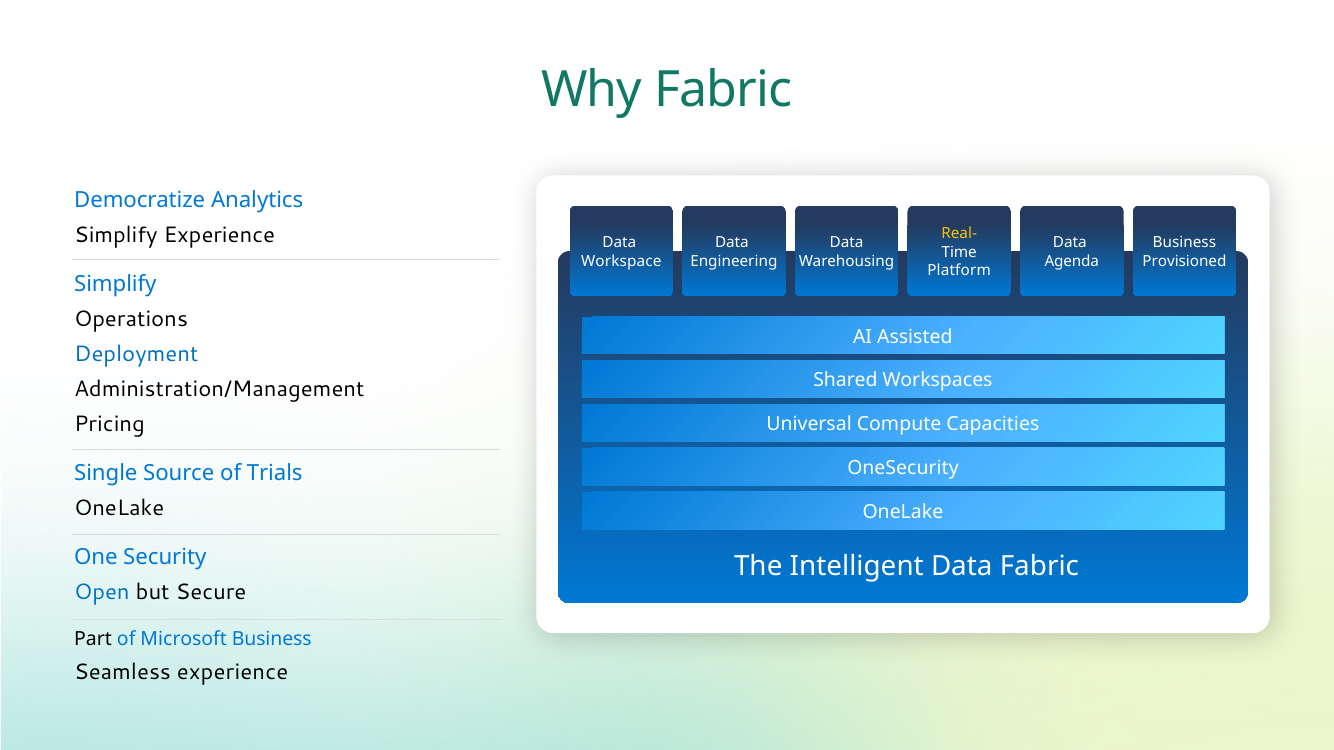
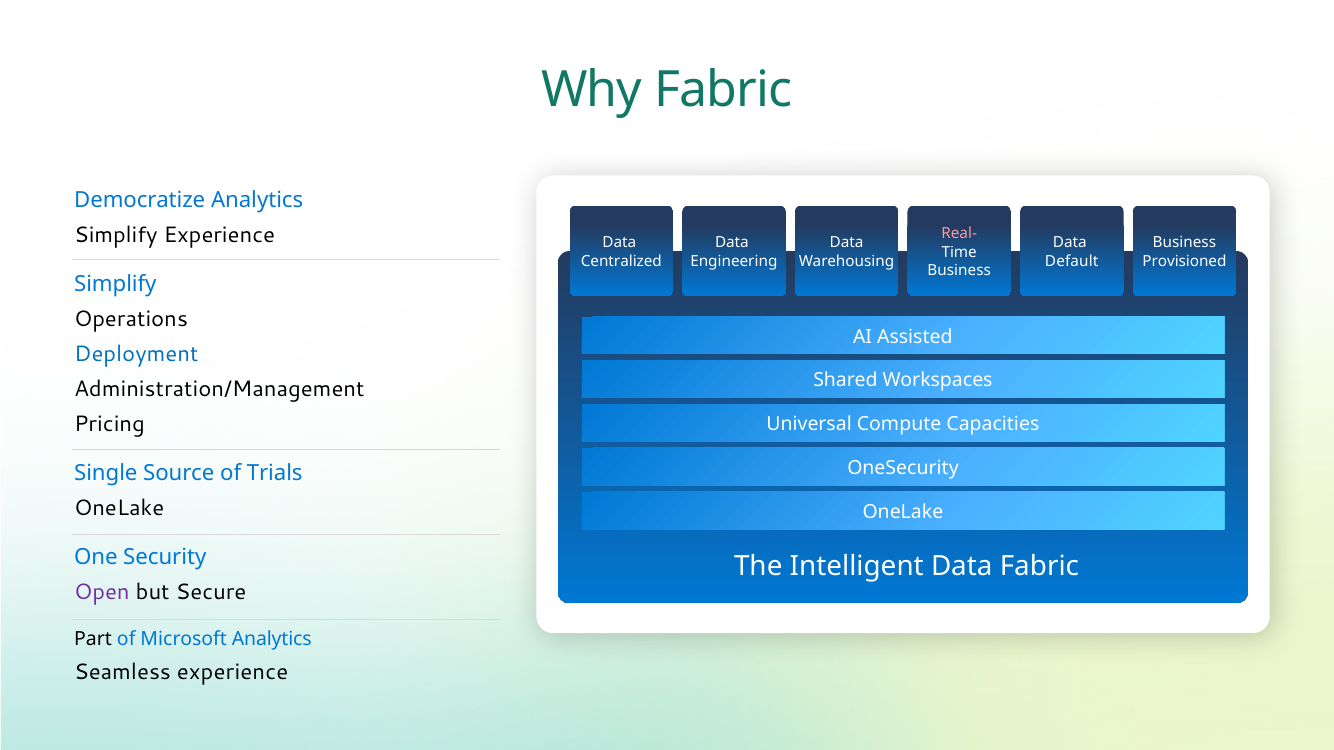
Real- colour: yellow -> pink (959, 234)
Workspace: Workspace -> Centralized (621, 261)
Agenda: Agenda -> Default (1072, 261)
Platform: Platform -> Business (959, 271)
Open colour: blue -> purple (102, 592)
Microsoft Business: Business -> Analytics (272, 639)
